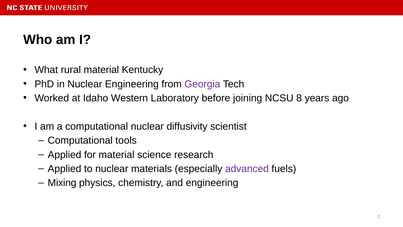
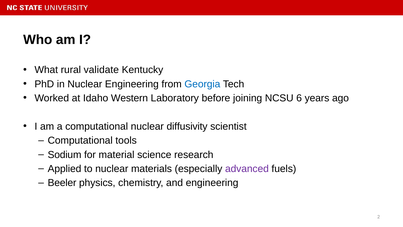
rural material: material -> validate (101, 70)
Georgia colour: purple -> blue (202, 84)
8: 8 -> 6 (299, 98)
Applied: Applied -> Sodium (65, 154)
Mixing: Mixing -> Beeler (62, 183)
